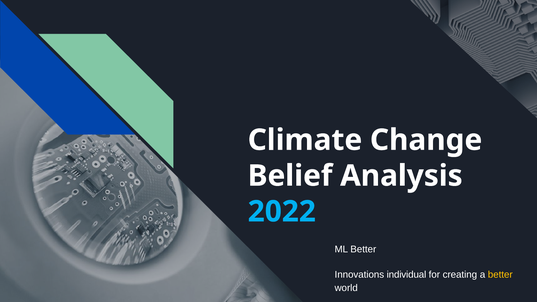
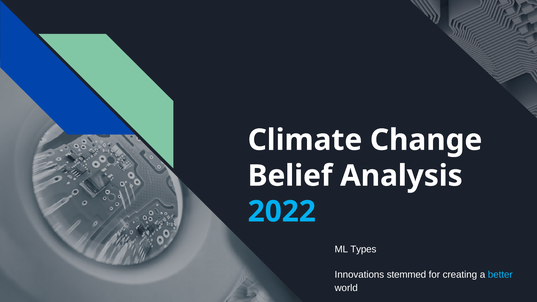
ML Better: Better -> Types (363, 249)
individual: individual -> stemmed (406, 275)
better colour: yellow -> light blue (500, 275)
